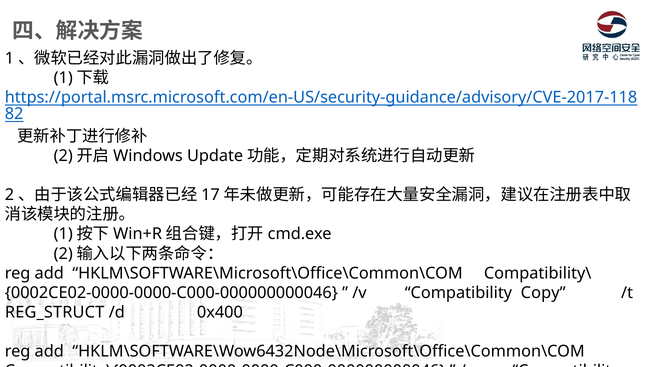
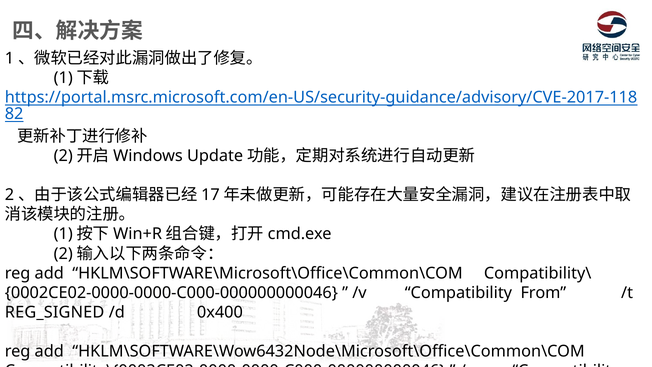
Copy: Copy -> From (543, 293)
REG_STRUCT: REG_STRUCT -> REG_SIGNED (55, 312)
